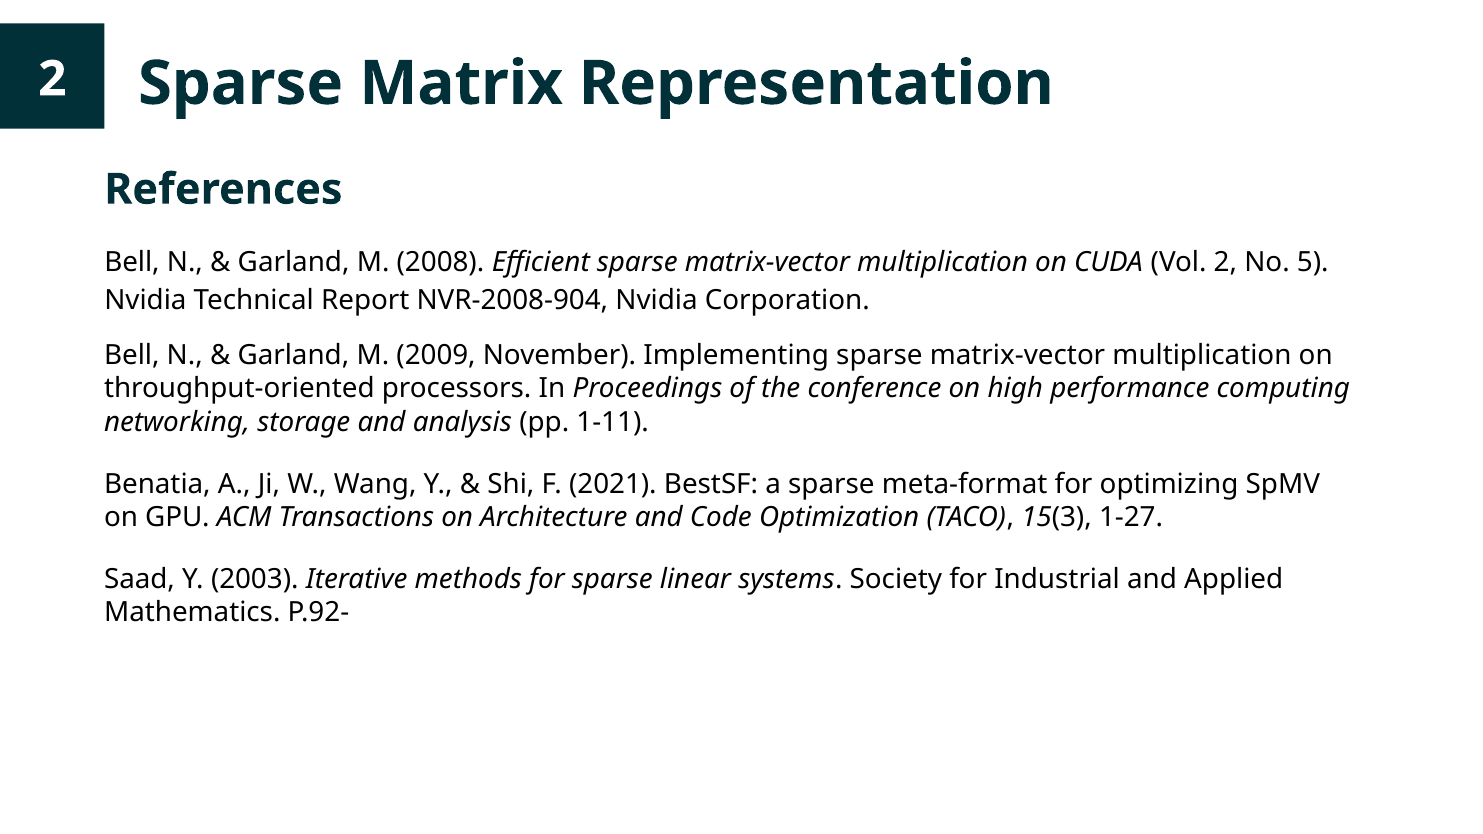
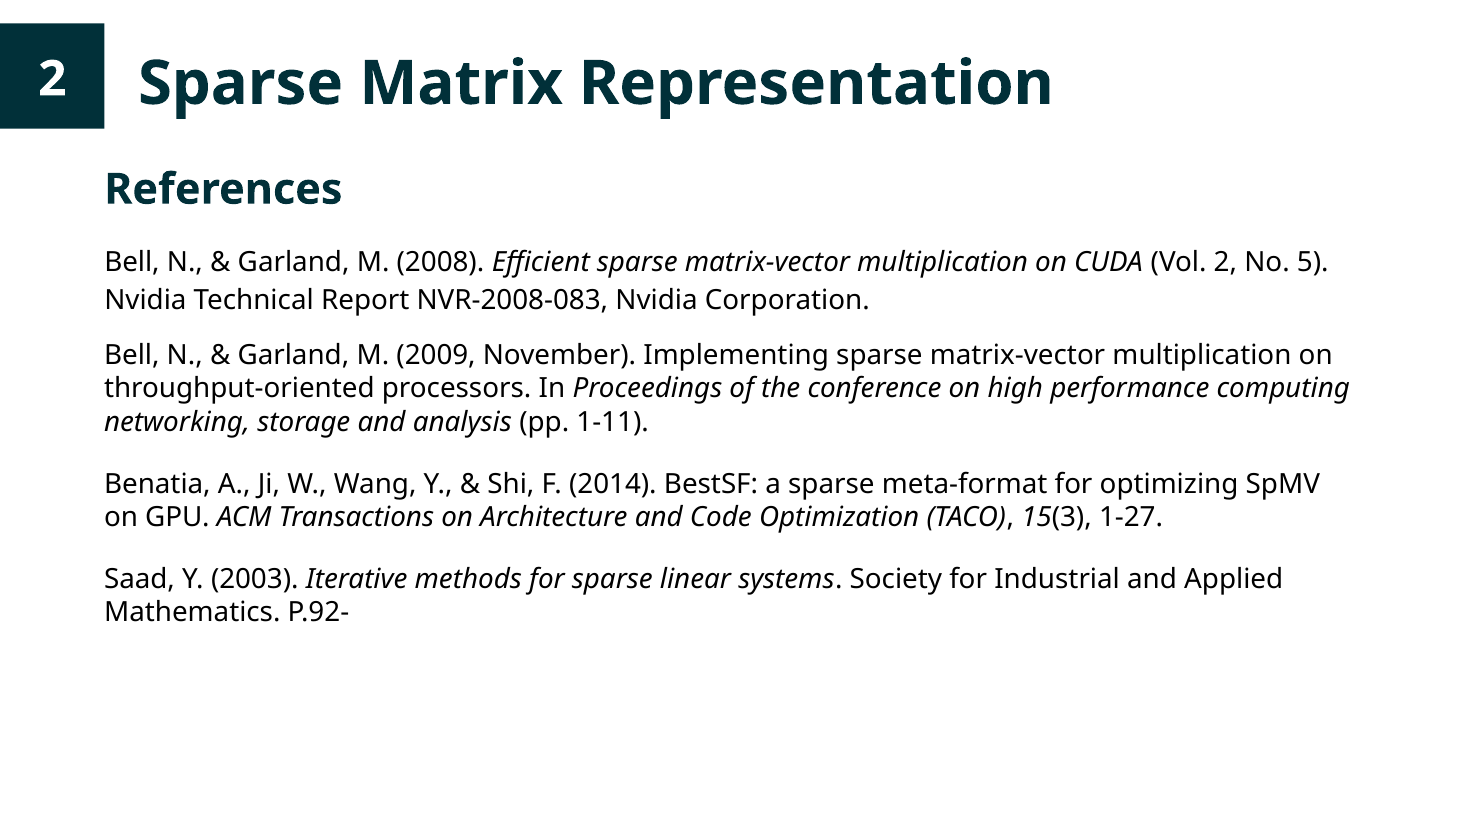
NVR-2008-904: NVR-2008-904 -> NVR-2008-083 (512, 300)
2021: 2021 -> 2014 (613, 485)
